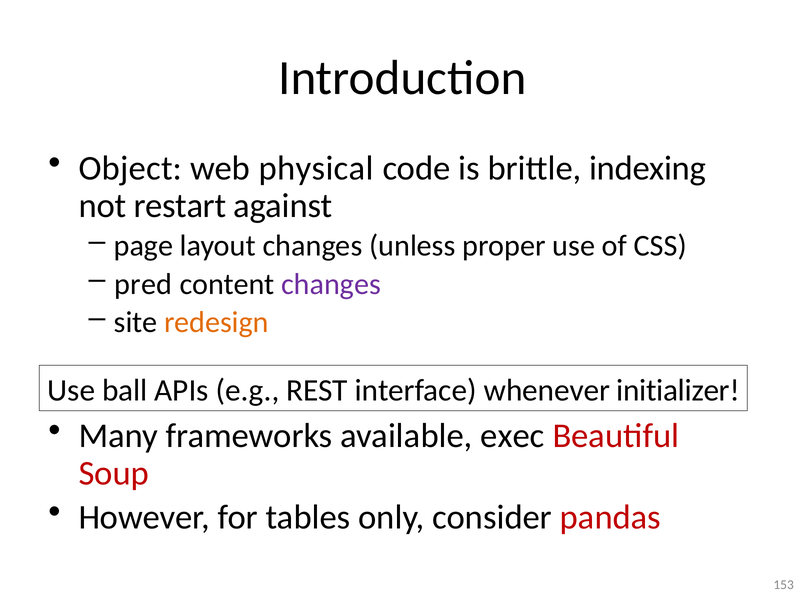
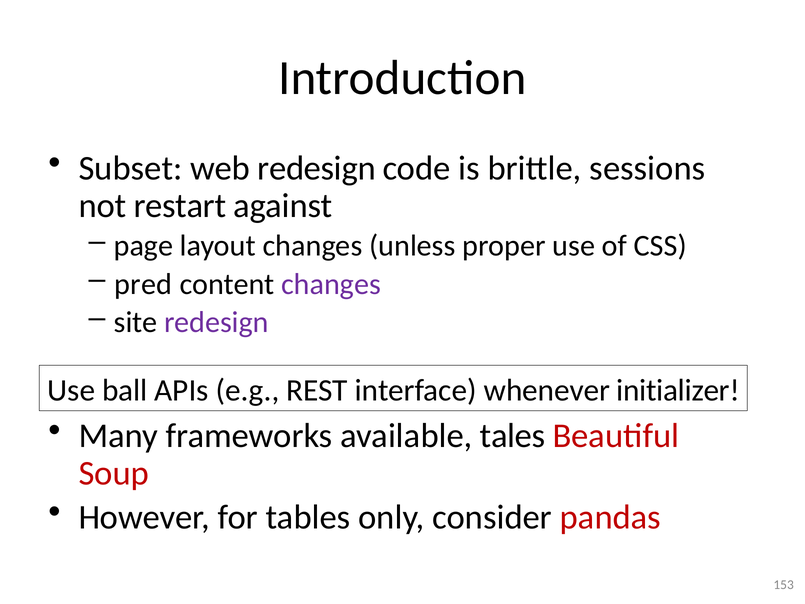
Object: Object -> Subset (130, 168)
web physical: physical -> redesign (317, 168)
indexing: indexing -> sessions (647, 168)
redesign colour: orange -> purple (216, 322)
exec: exec -> tales (513, 436)
